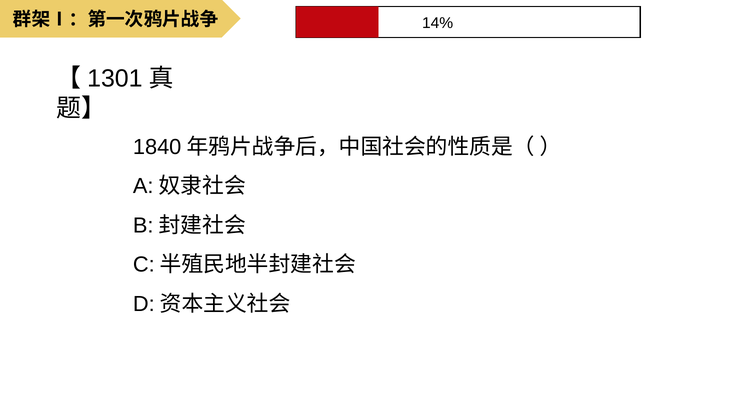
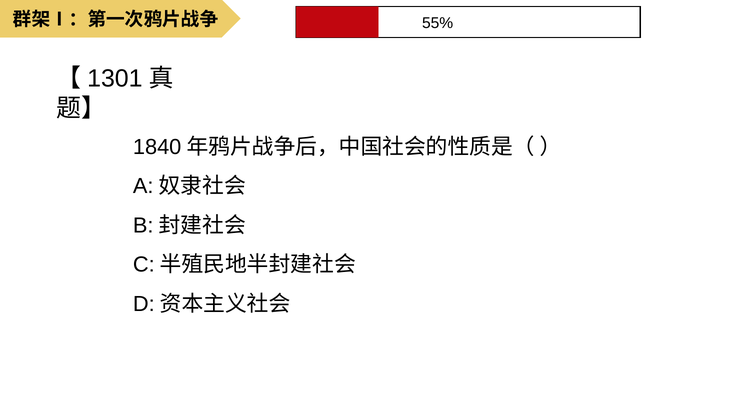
14%: 14% -> 55% (438, 23)
